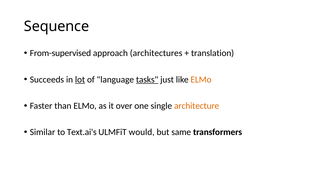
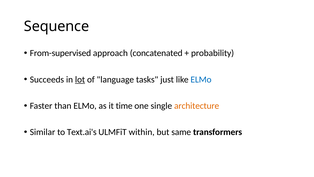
architectures: architectures -> concatenated (156, 53)
translation: translation -> probability (213, 53)
tasks underline: present -> none (147, 79)
ELMo colour: orange -> blue (201, 79)
over: over -> time (124, 106)
would: would -> within (142, 132)
